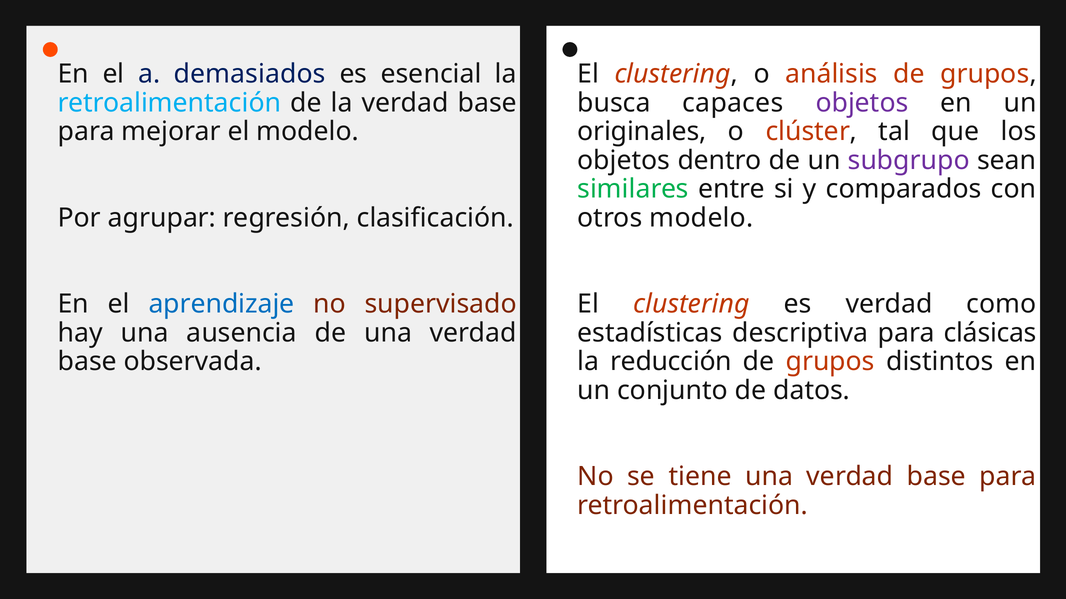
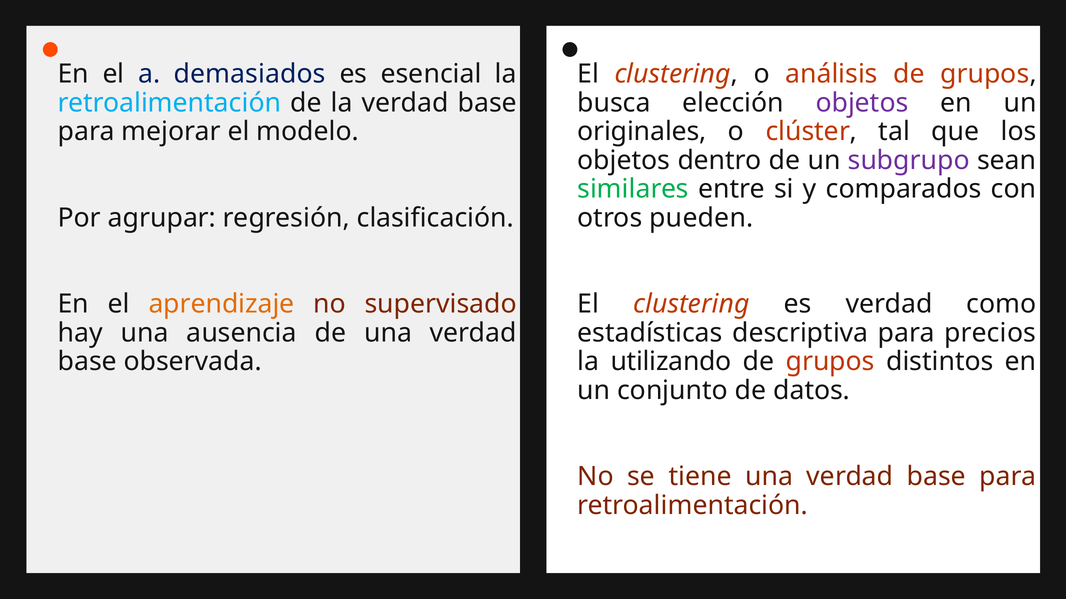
capaces: capaces -> elección (733, 103)
otros modelo: modelo -> pueden (701, 218)
aprendizaje colour: blue -> orange (221, 304)
clásicas: clásicas -> precios (990, 333)
reducción: reducción -> utilizando (671, 362)
